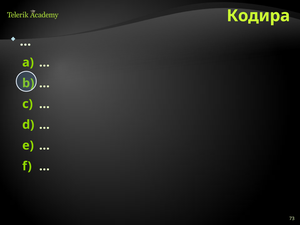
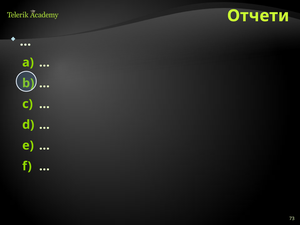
Кодира: Кодира -> Отчети (258, 16)
